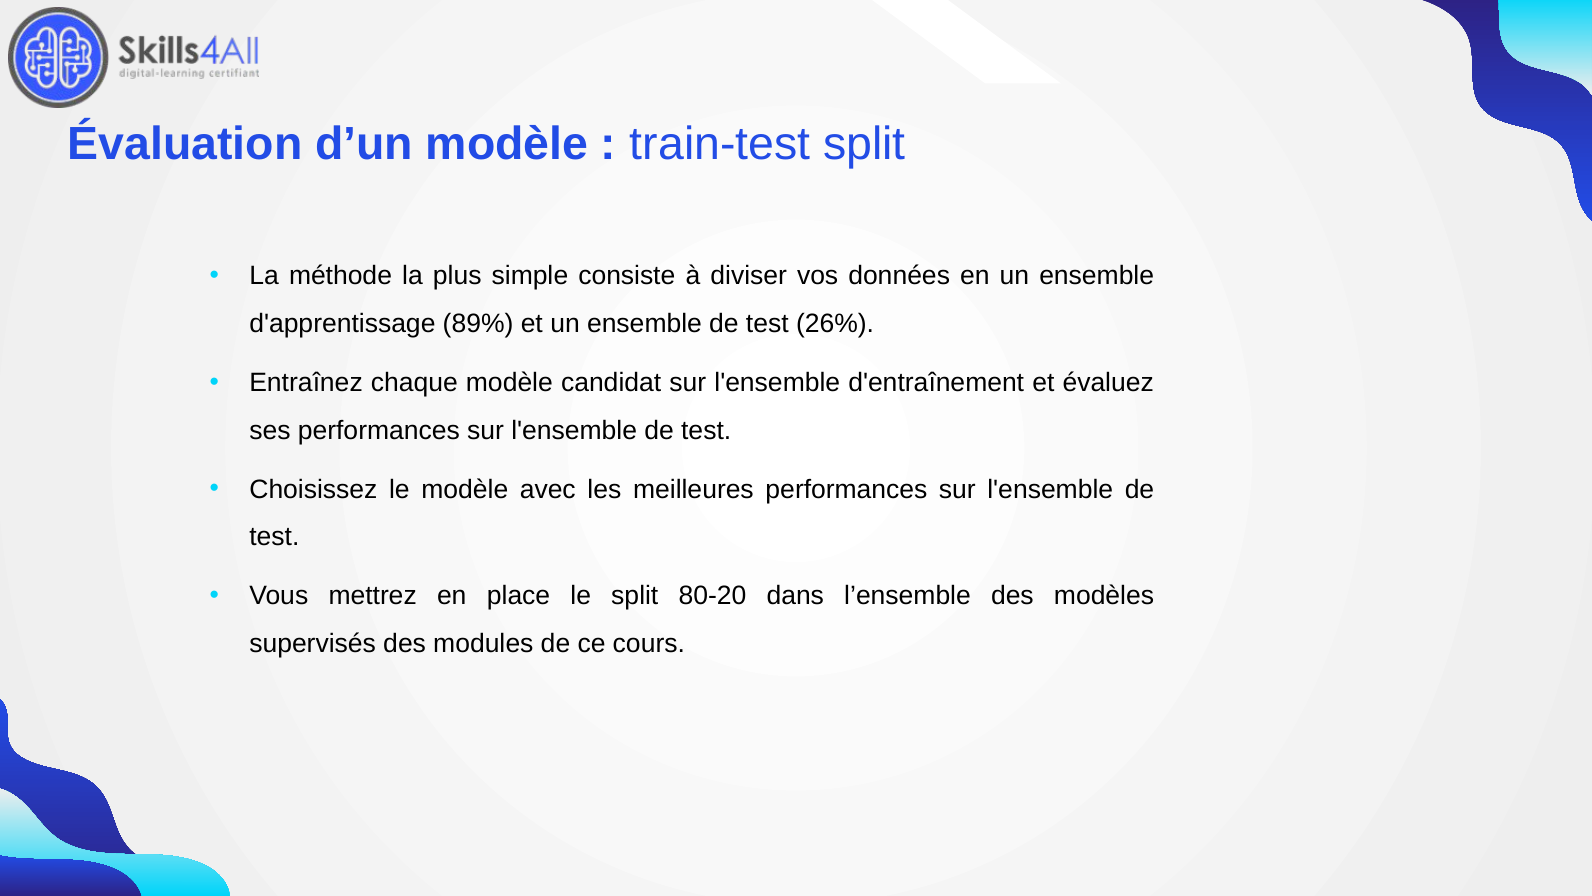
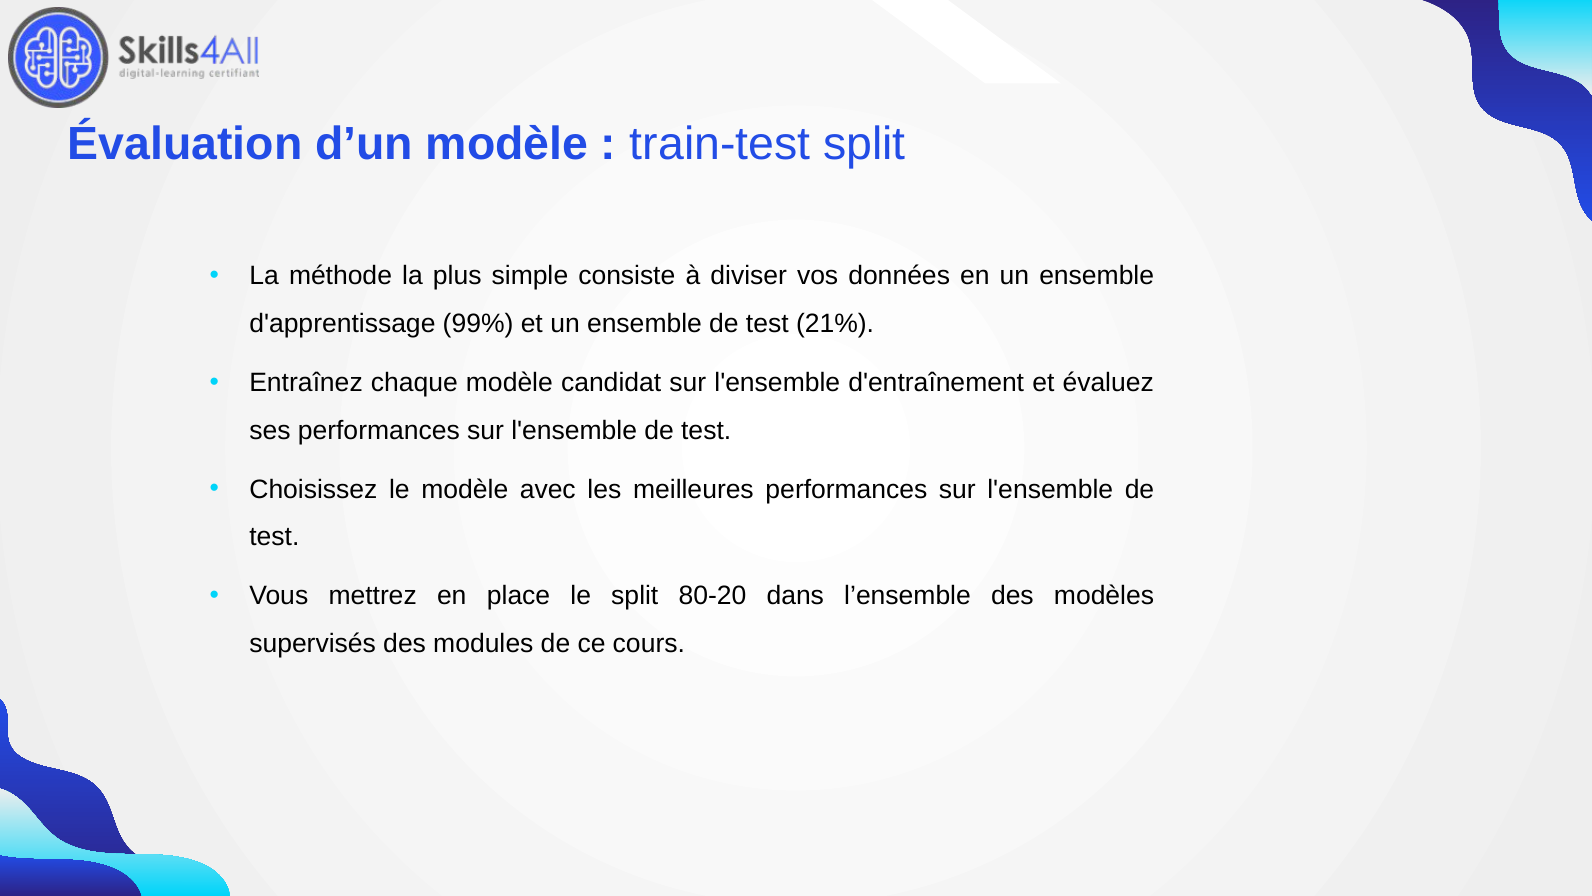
89%: 89% -> 99% (478, 324)
26%: 26% -> 21% (835, 324)
